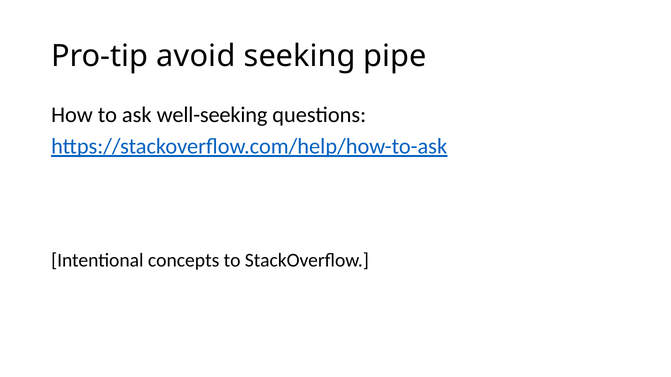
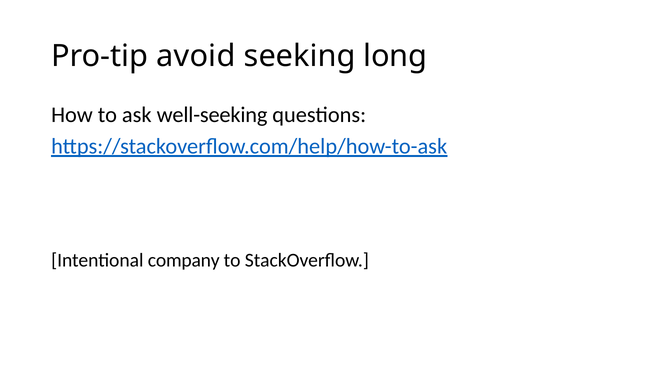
pipe: pipe -> long (395, 56)
concepts: concepts -> company (184, 260)
